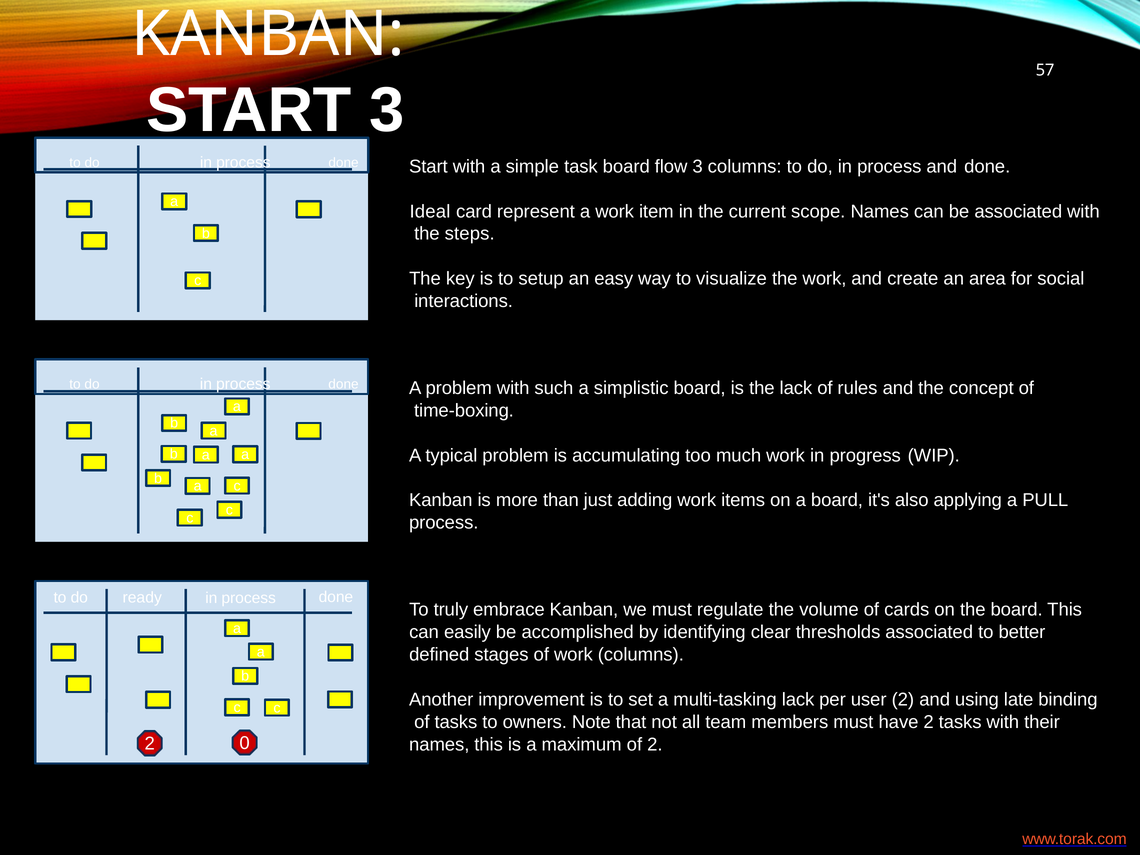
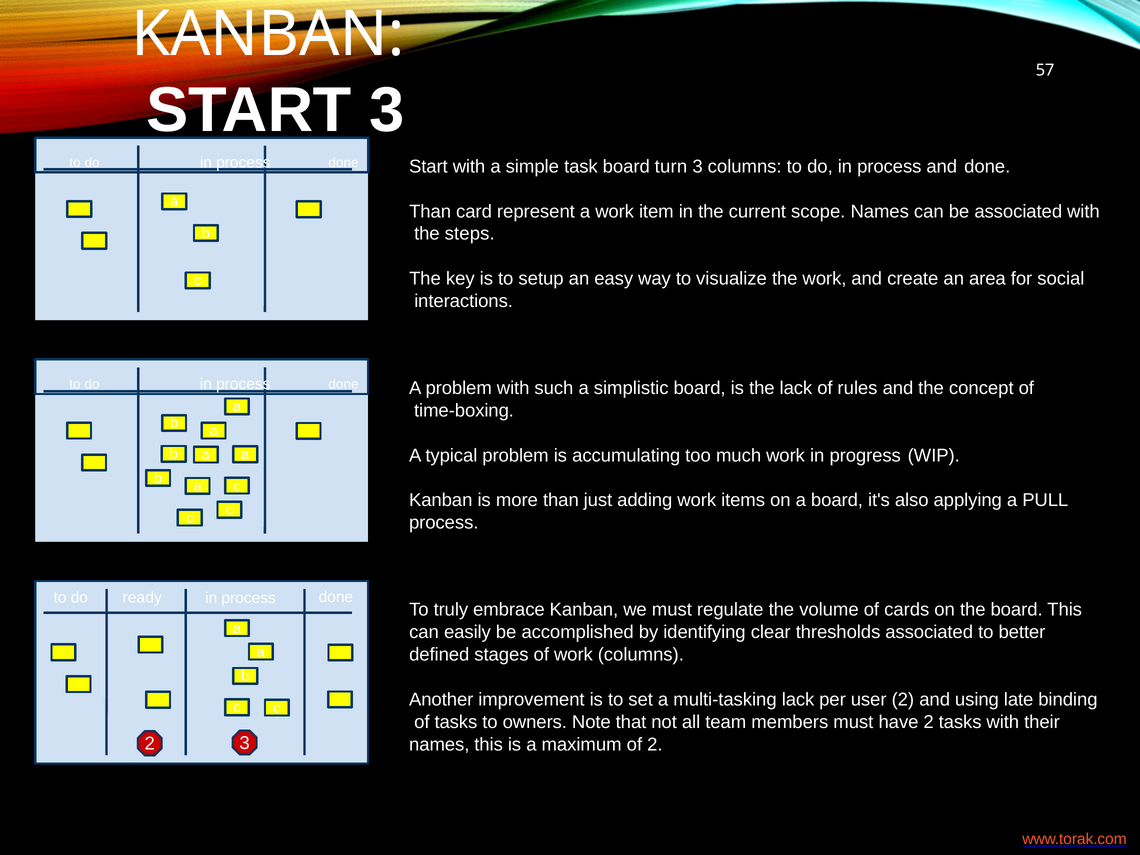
flow: flow -> turn (671, 167)
Ideal: Ideal -> Than (430, 211)
2 0: 0 -> 3 (245, 743)
